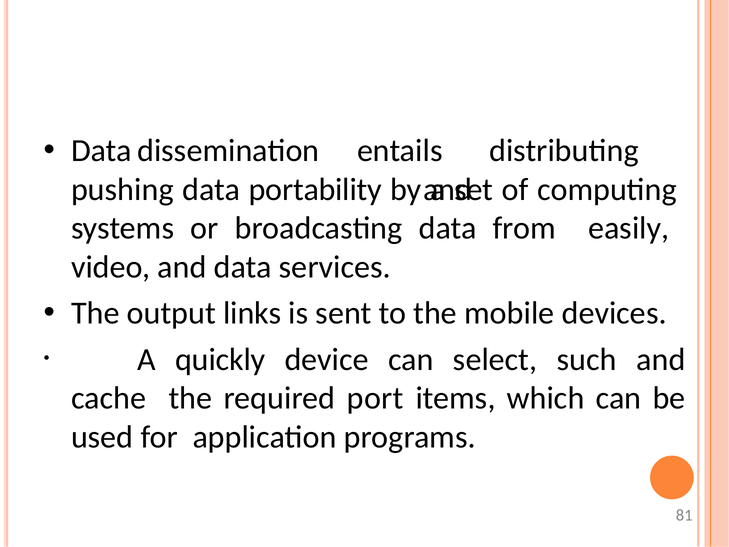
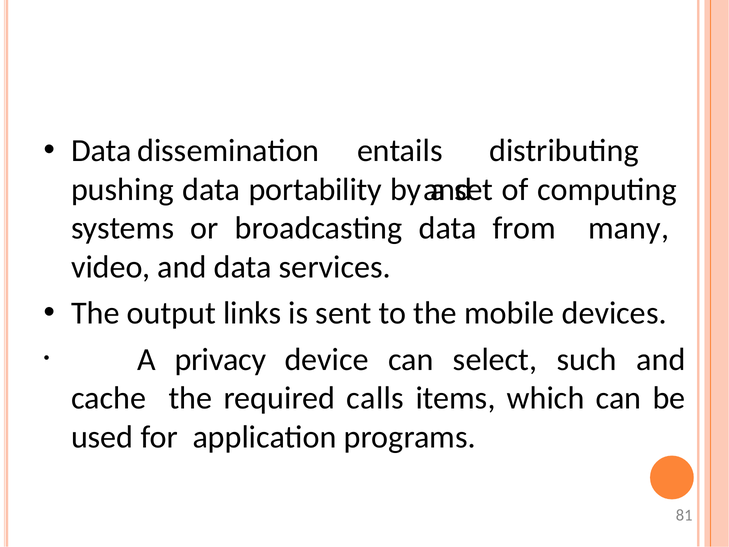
easily: easily -> many (629, 228)
quickly: quickly -> privacy (220, 360)
port: port -> calls (375, 398)
